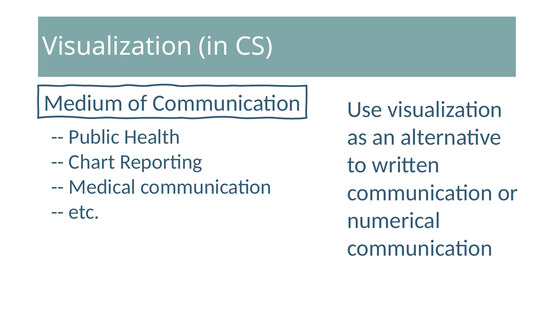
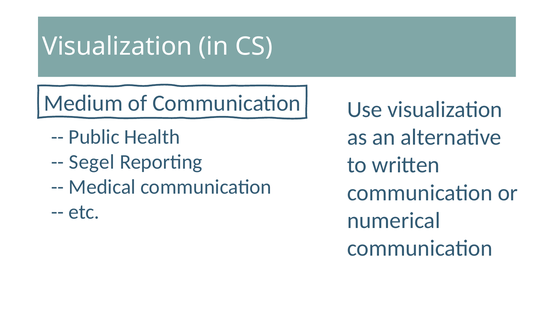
Chart: Chart -> Segel (92, 162)
